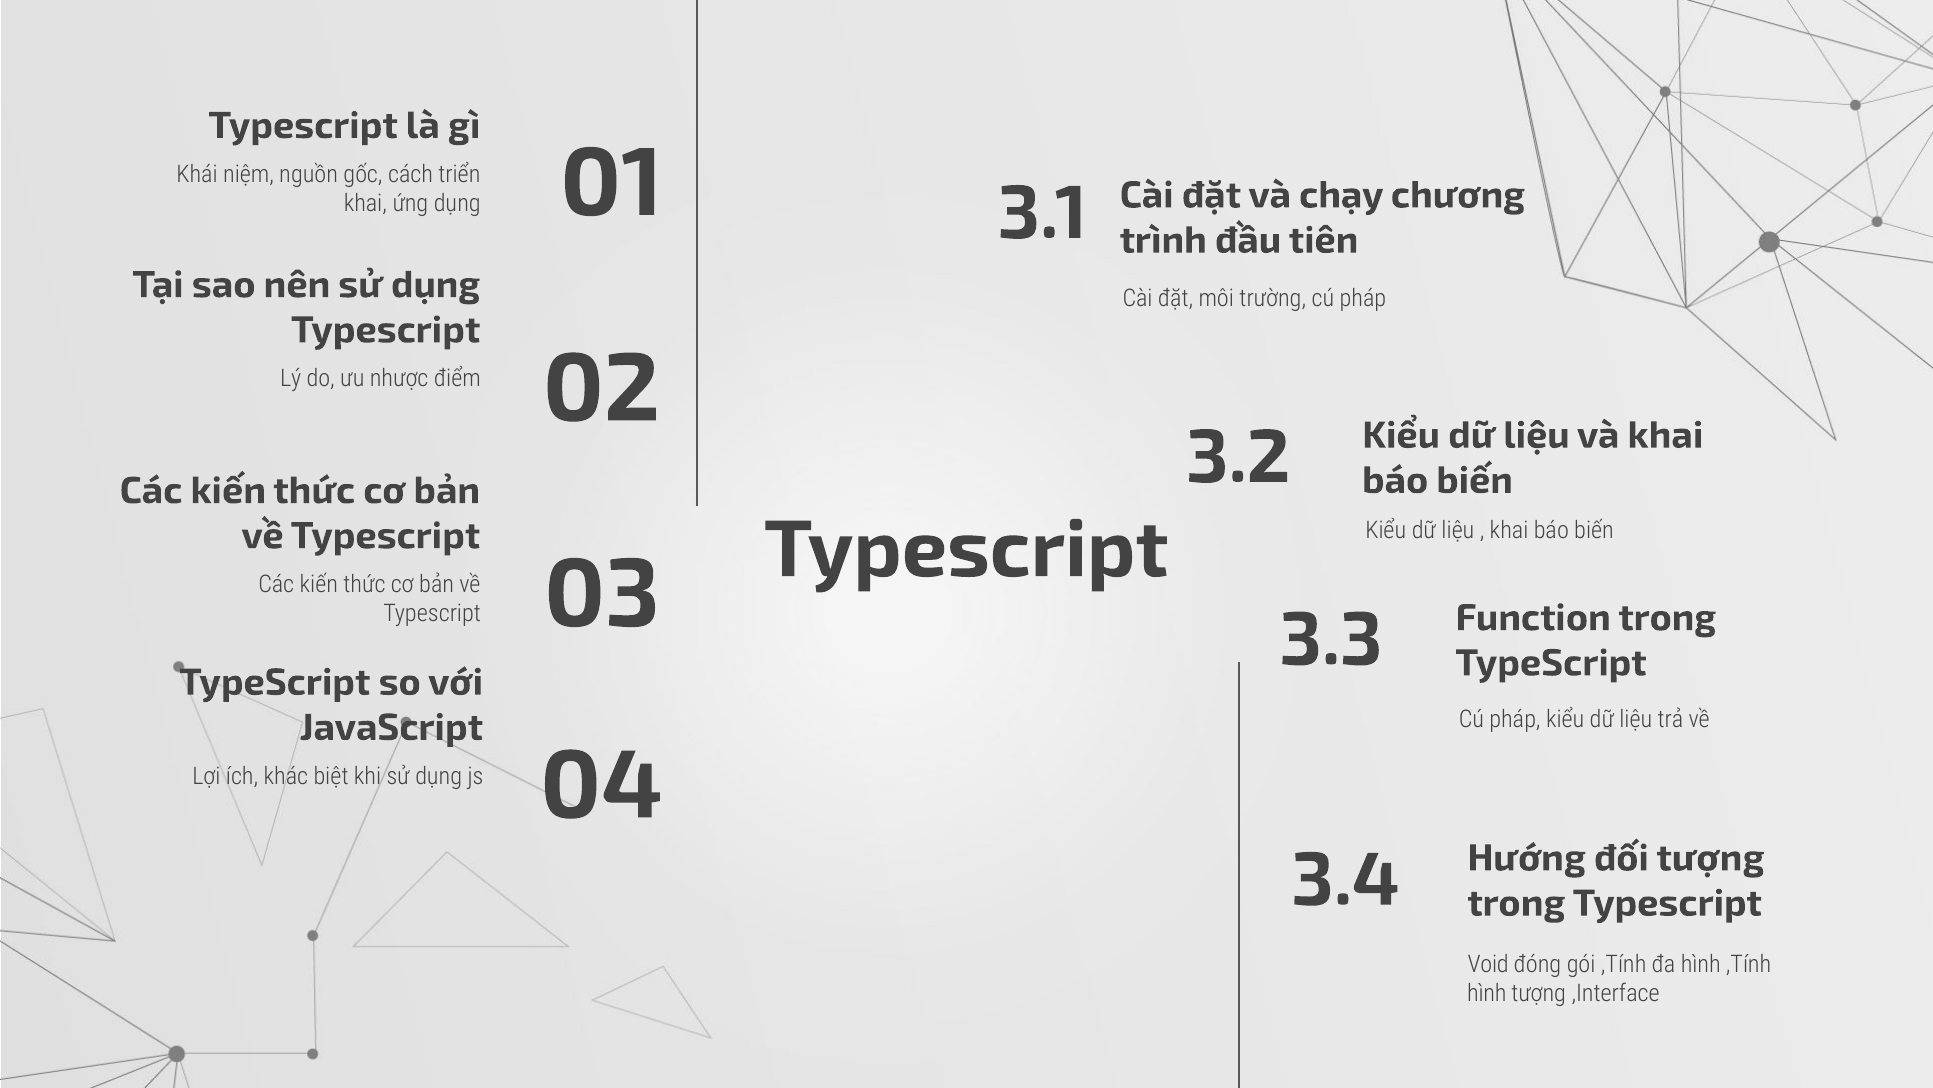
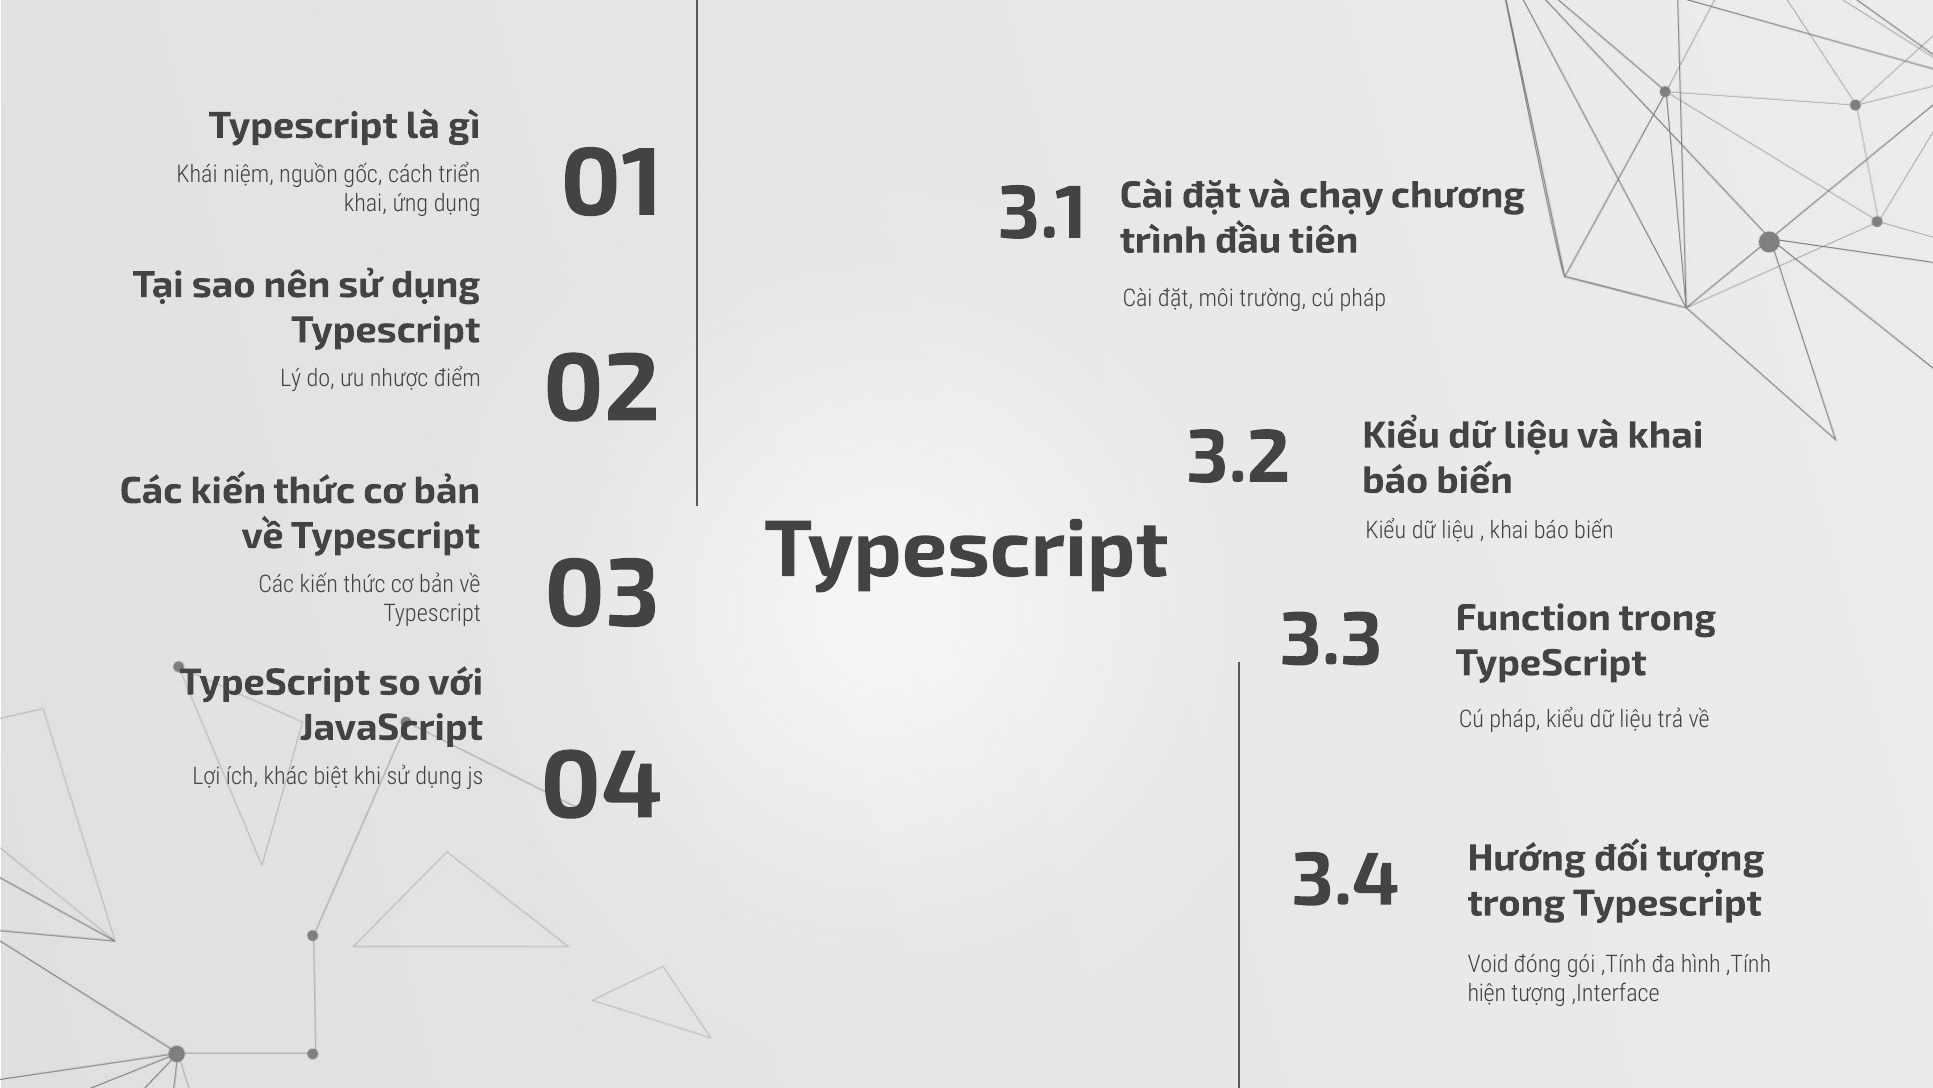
hình: hình -> hiện (1487, 993)
